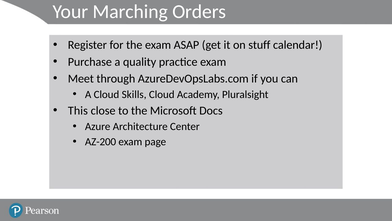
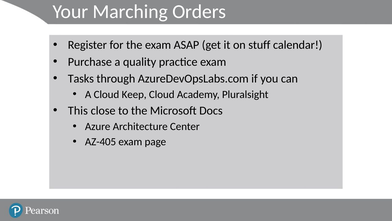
Meet: Meet -> Tasks (81, 78)
Skills: Skills -> Keep (134, 94)
AZ-200: AZ-200 -> AZ-405 (101, 142)
